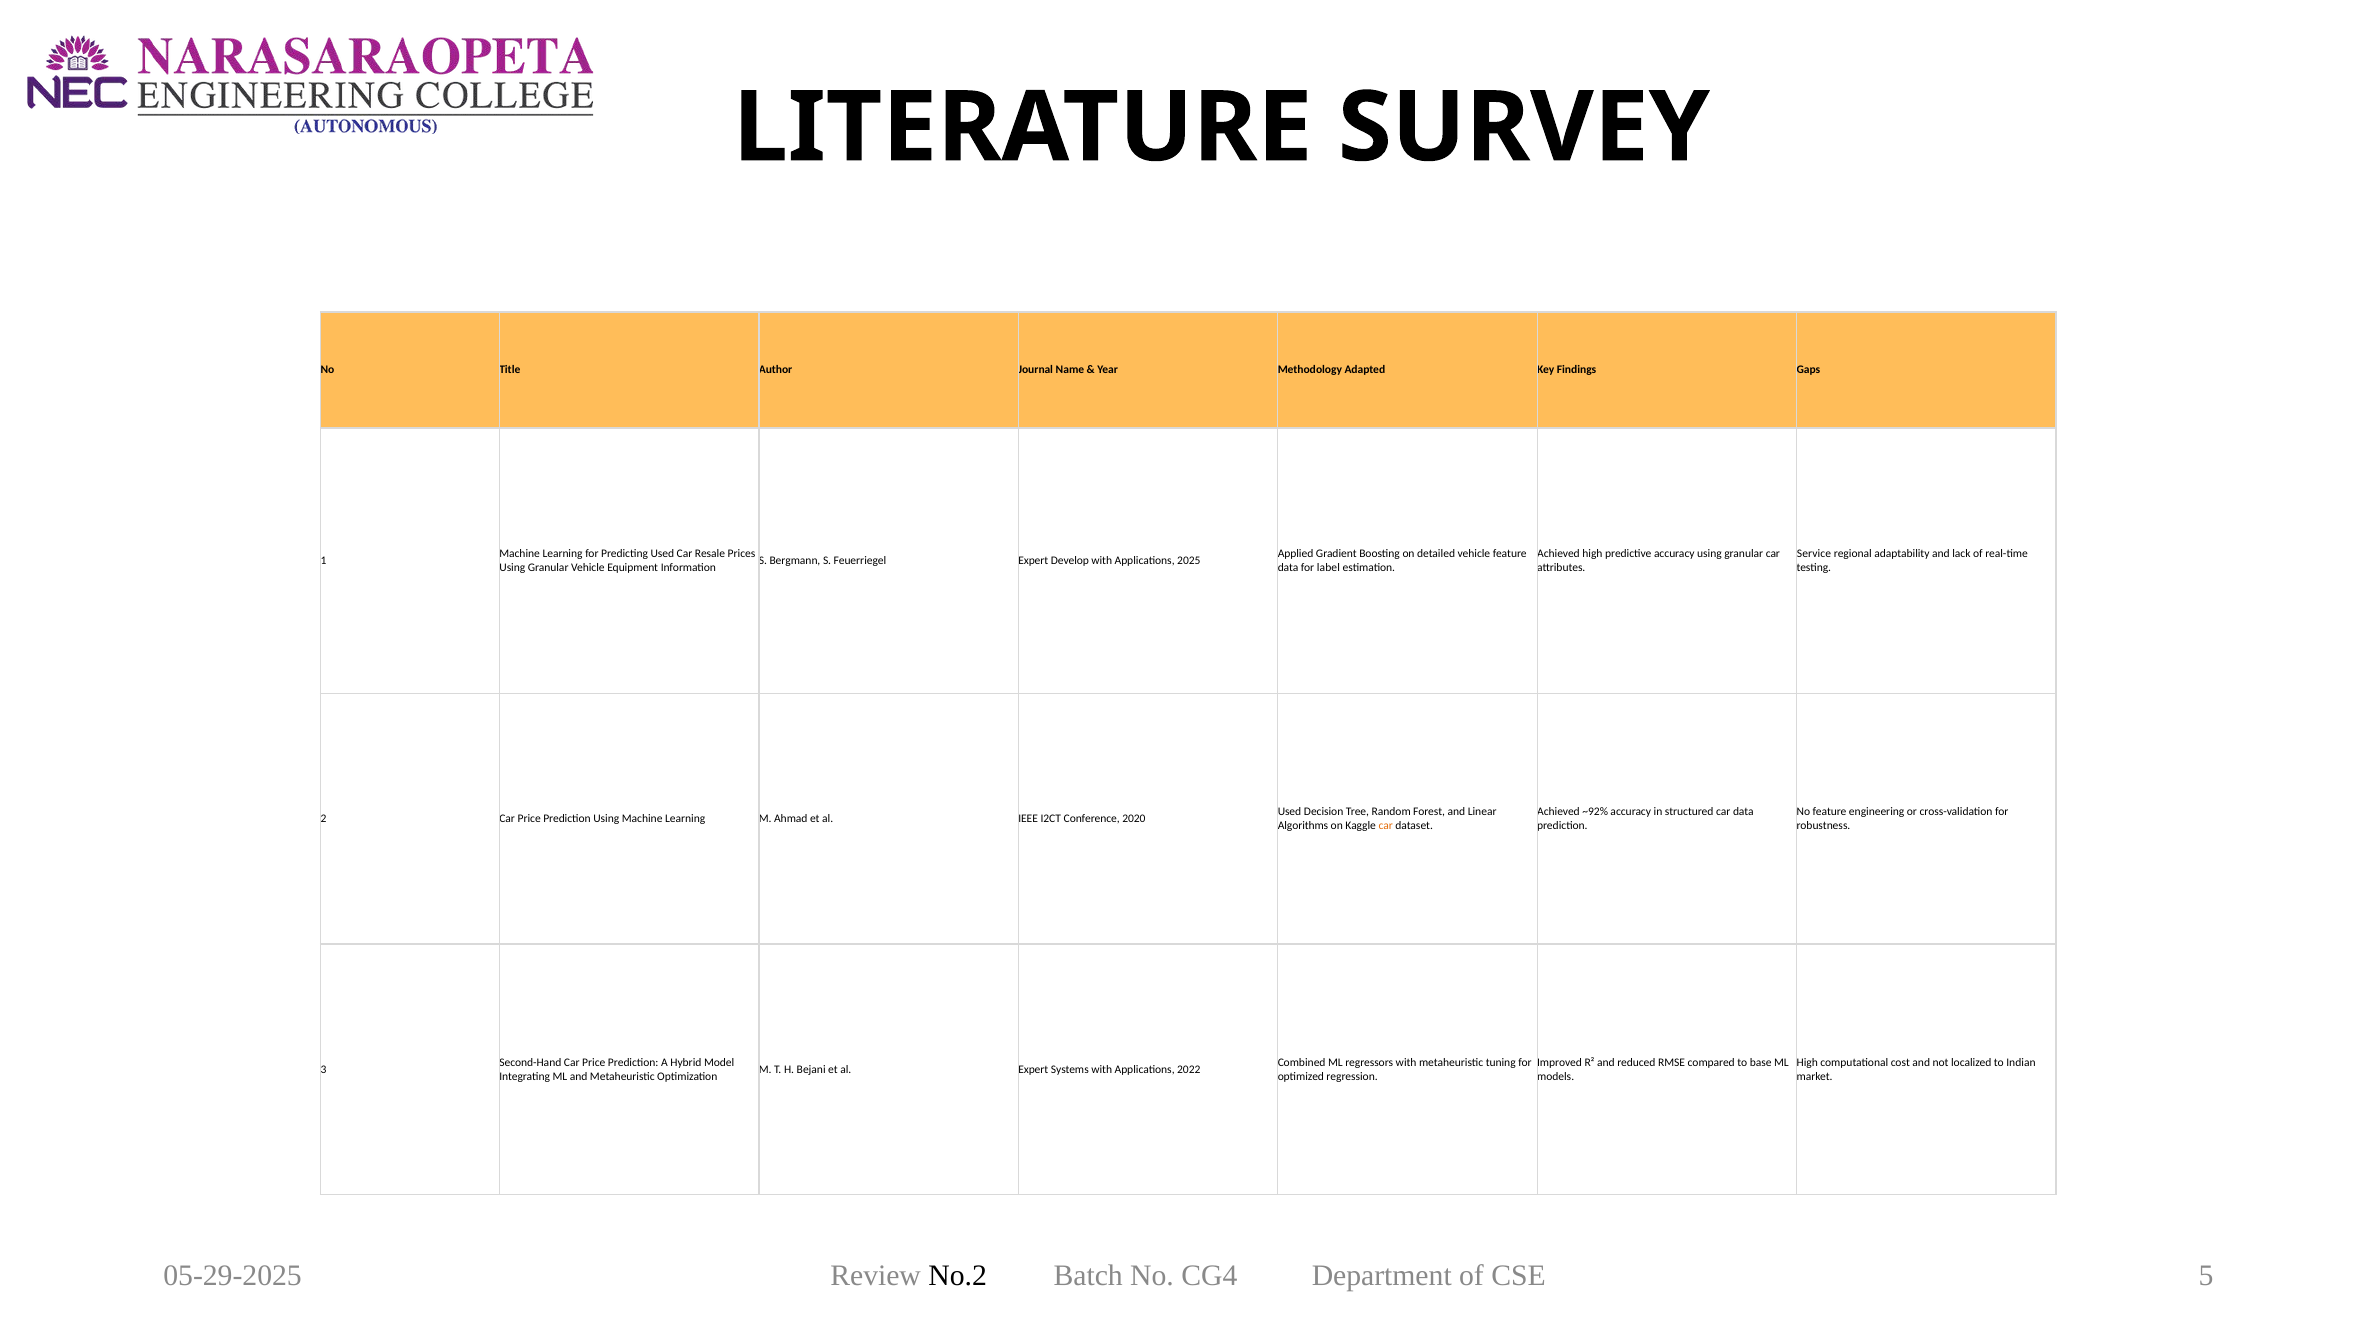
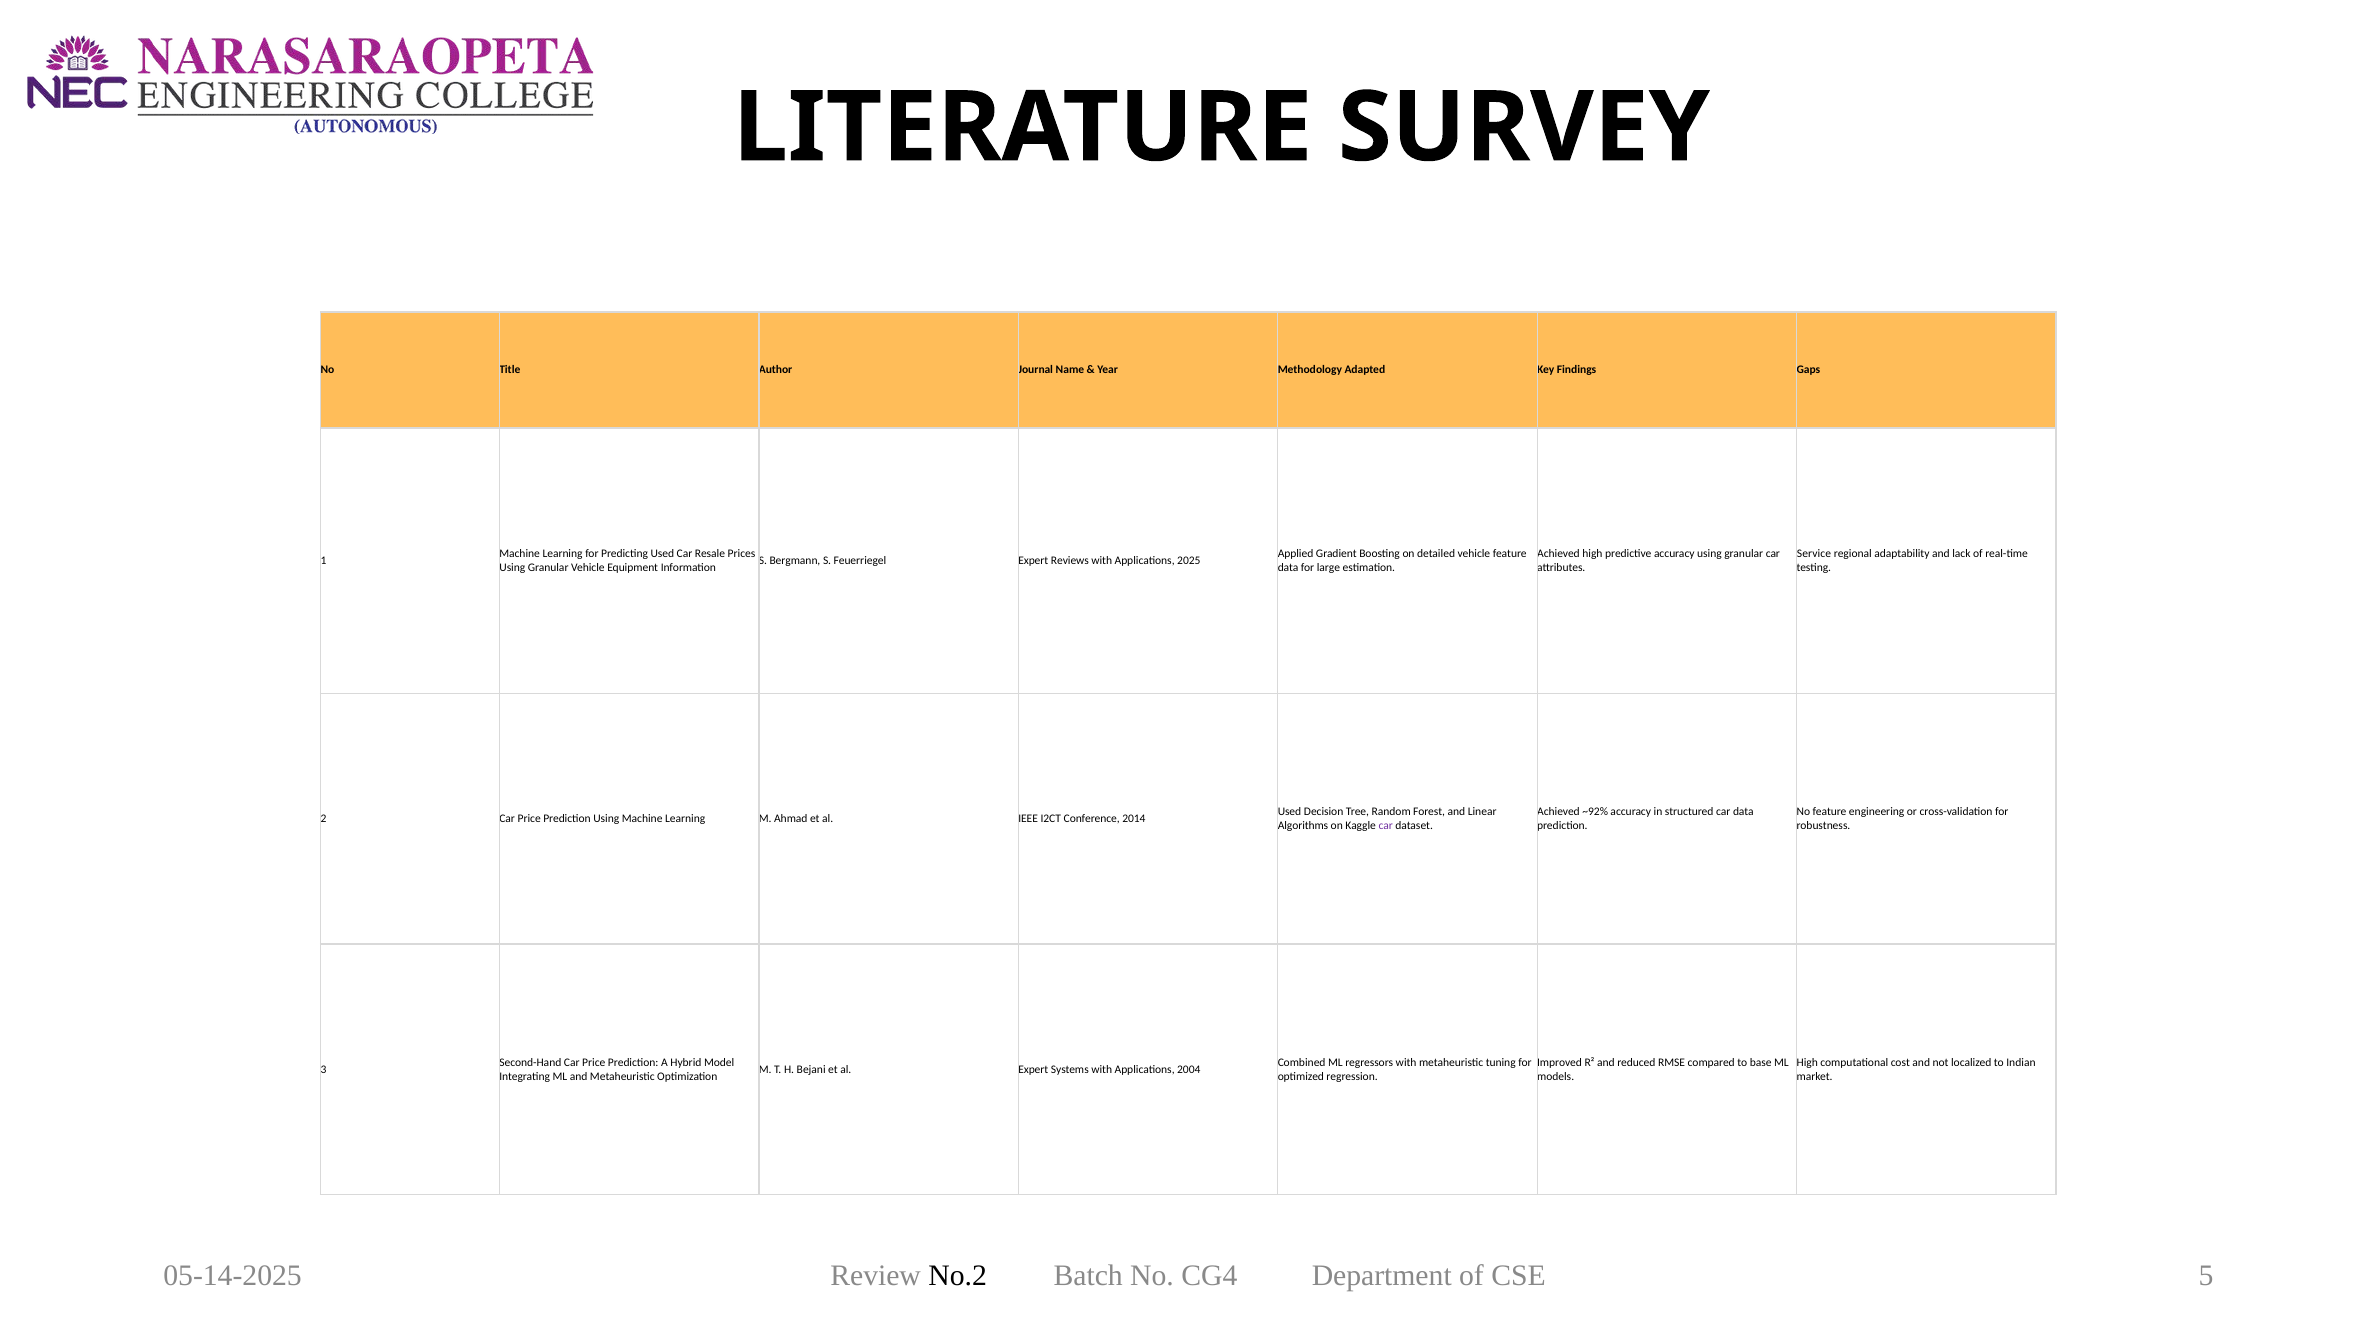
Develop: Develop -> Reviews (1070, 561)
label: label -> large (1328, 568)
2020: 2020 -> 2014 (1134, 819)
car colour: orange -> purple (1386, 826)
2022: 2022 -> 2004 (1189, 1069)
05-29-2025: 05-29-2025 -> 05-14-2025 (233, 1276)
